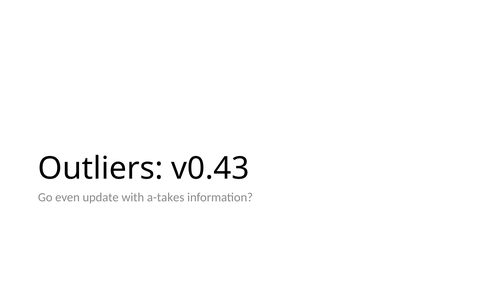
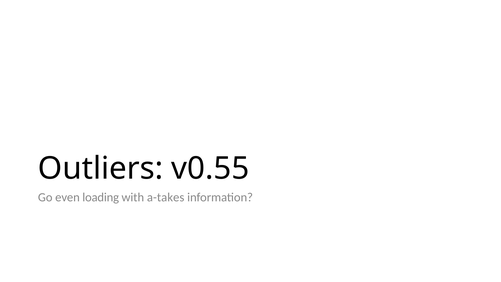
v0.43: v0.43 -> v0.55 (210, 168)
update: update -> loading (101, 197)
